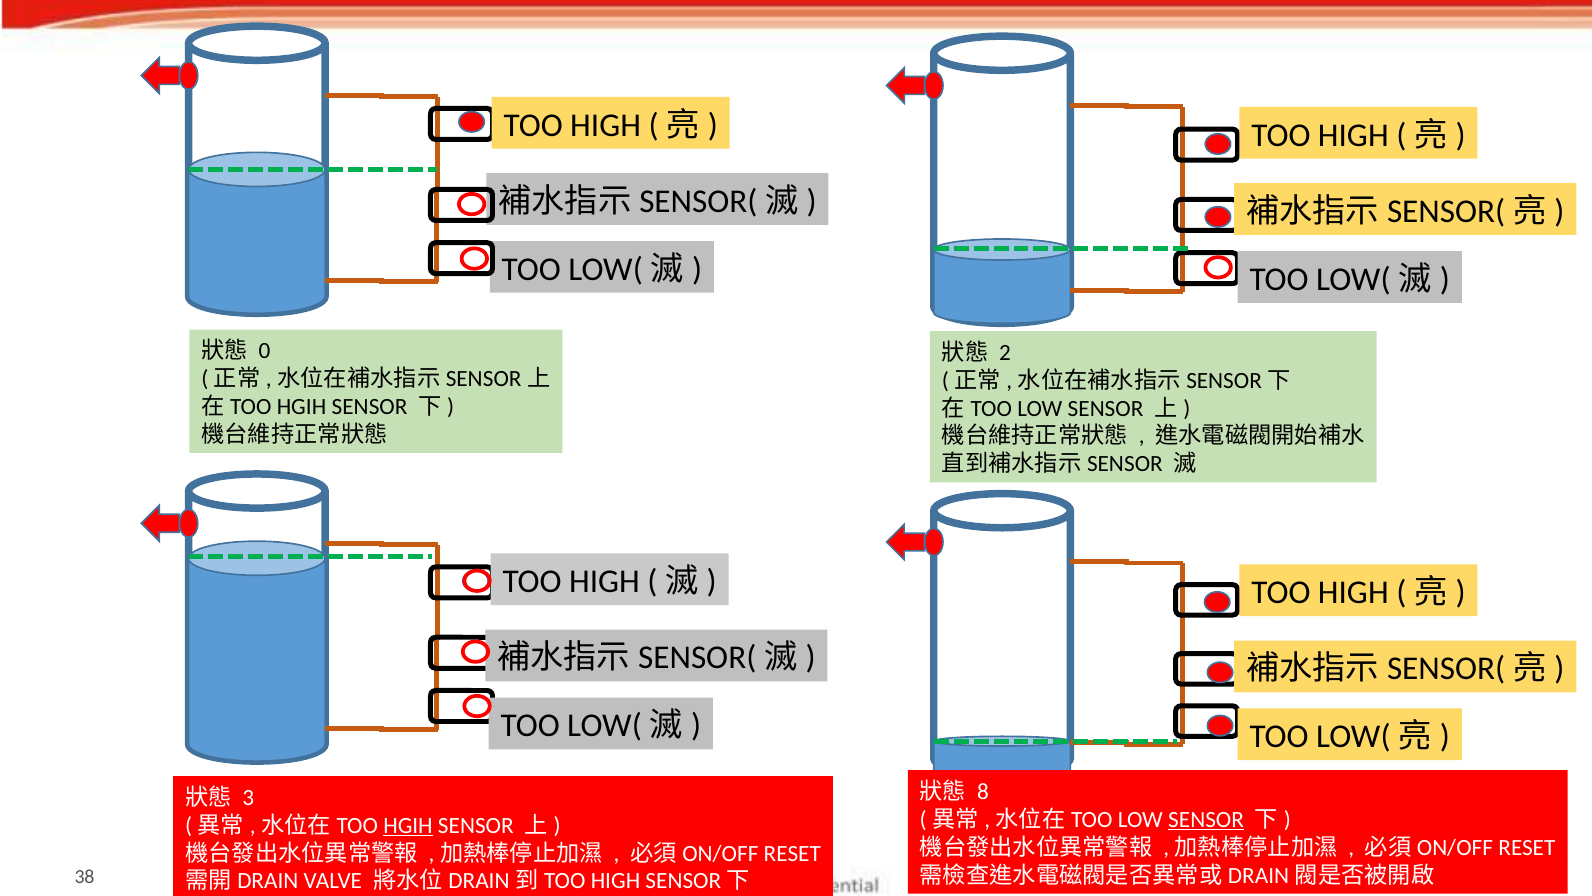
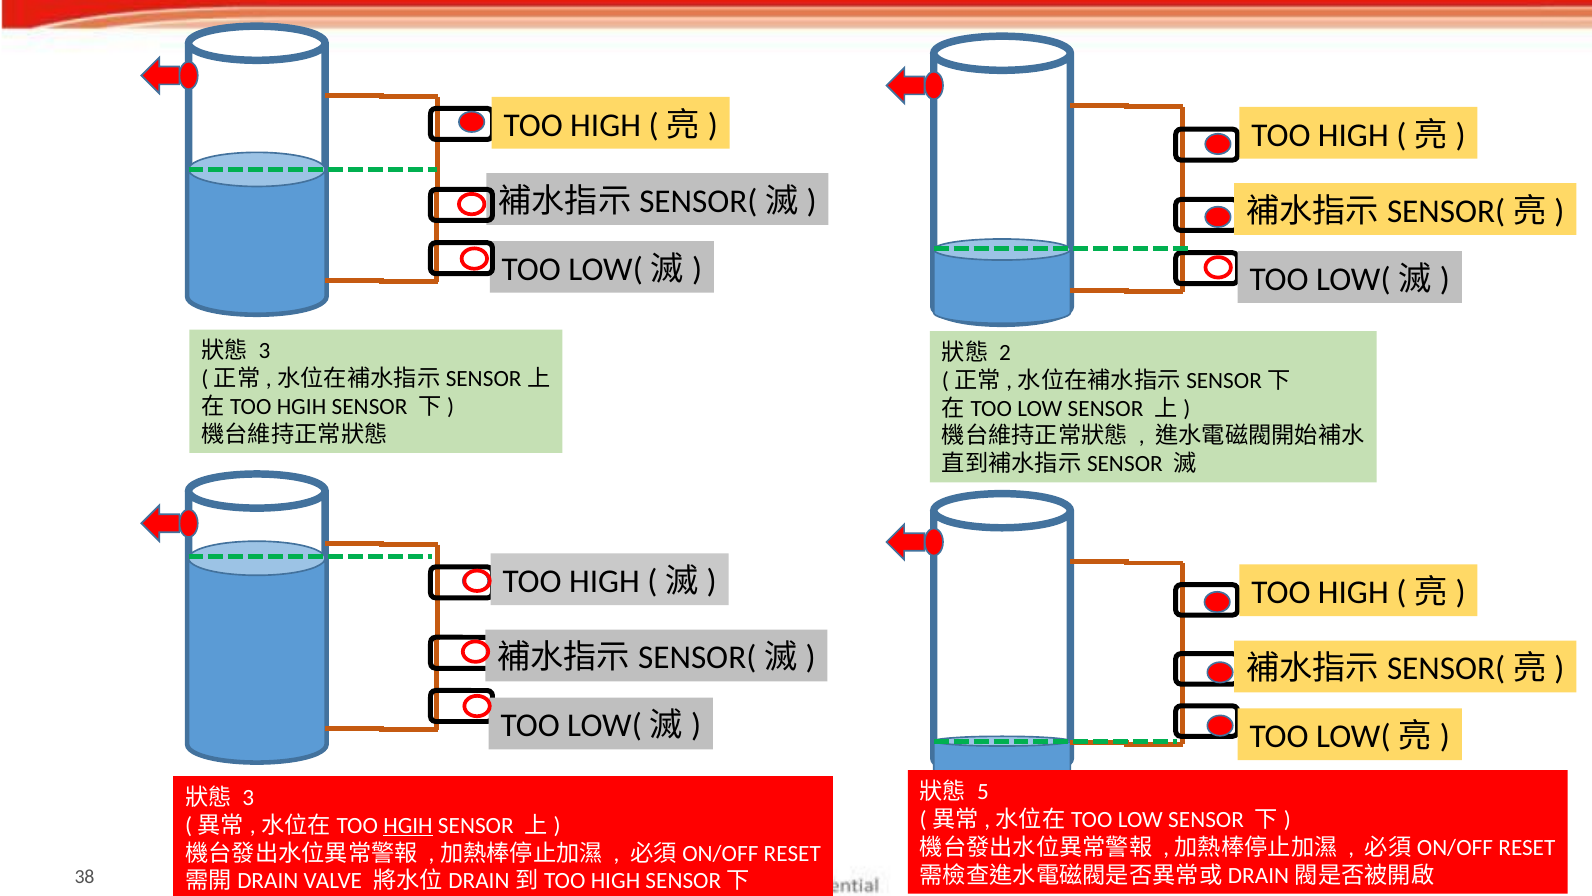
0: 0 -> 3 (265, 351)
8: 8 -> 5 (983, 791)
SENSOR underline: present -> none (1206, 819)
